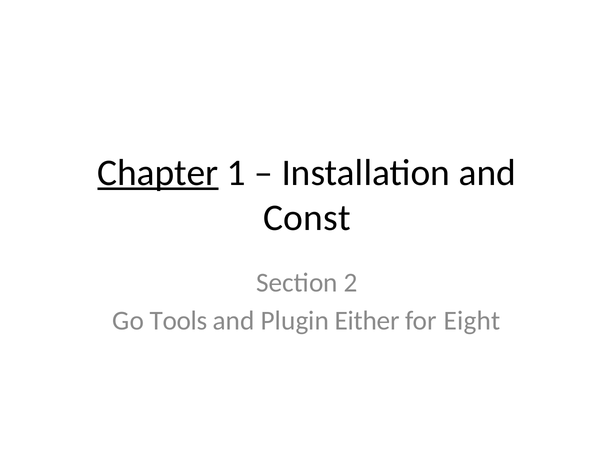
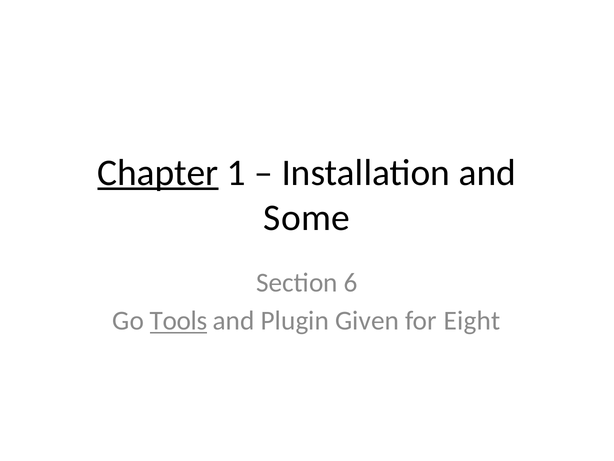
Const: Const -> Some (307, 218)
2: 2 -> 6 (351, 282)
Tools underline: none -> present (179, 321)
Either: Either -> Given (367, 321)
